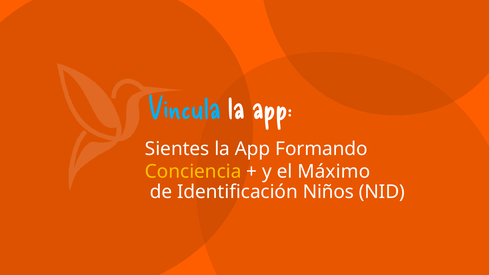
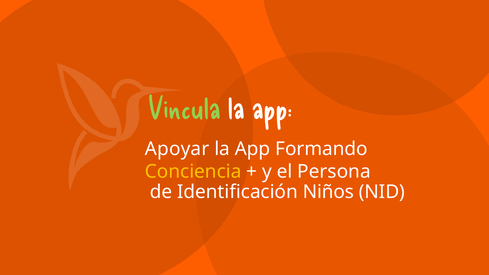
Vincula colour: light blue -> light green (185, 109)
Sientes: Sientes -> Apoyar (177, 149)
Máximo: Máximo -> Persona (334, 172)
